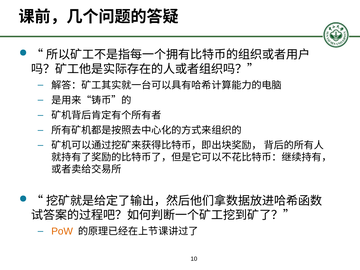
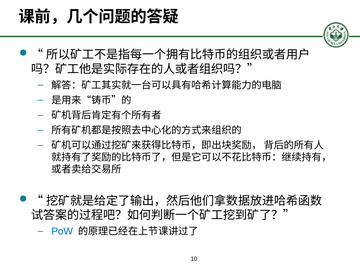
PoW colour: orange -> blue (62, 231)
